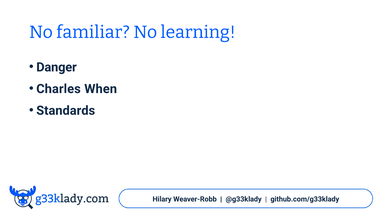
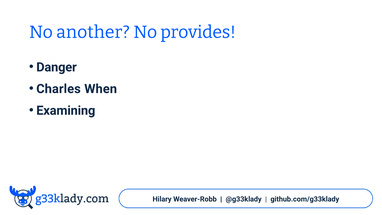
familiar: familiar -> another (93, 32)
learning: learning -> provides (198, 32)
Standards: Standards -> Examining (66, 110)
